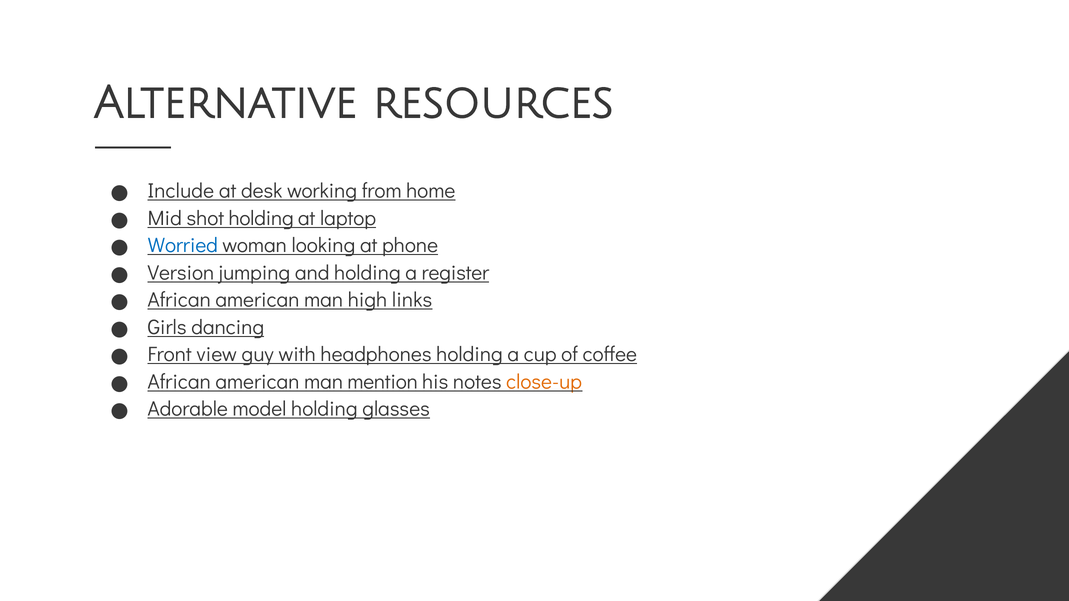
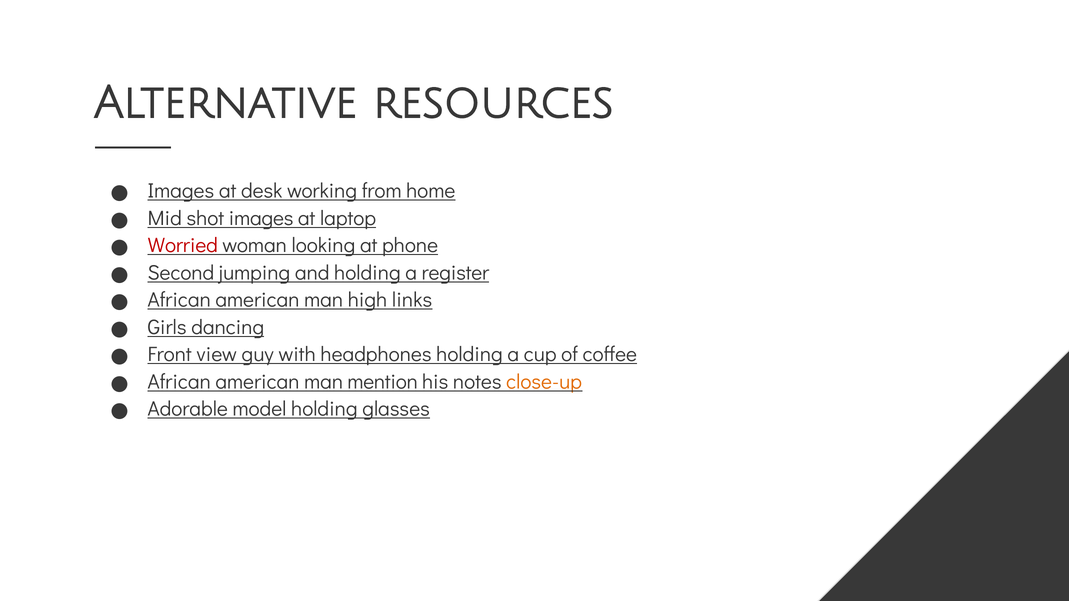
Include: Include -> Images (181, 191)
shot holding: holding -> images (261, 218)
Worried colour: blue -> red (183, 246)
Version: Version -> Second (181, 273)
